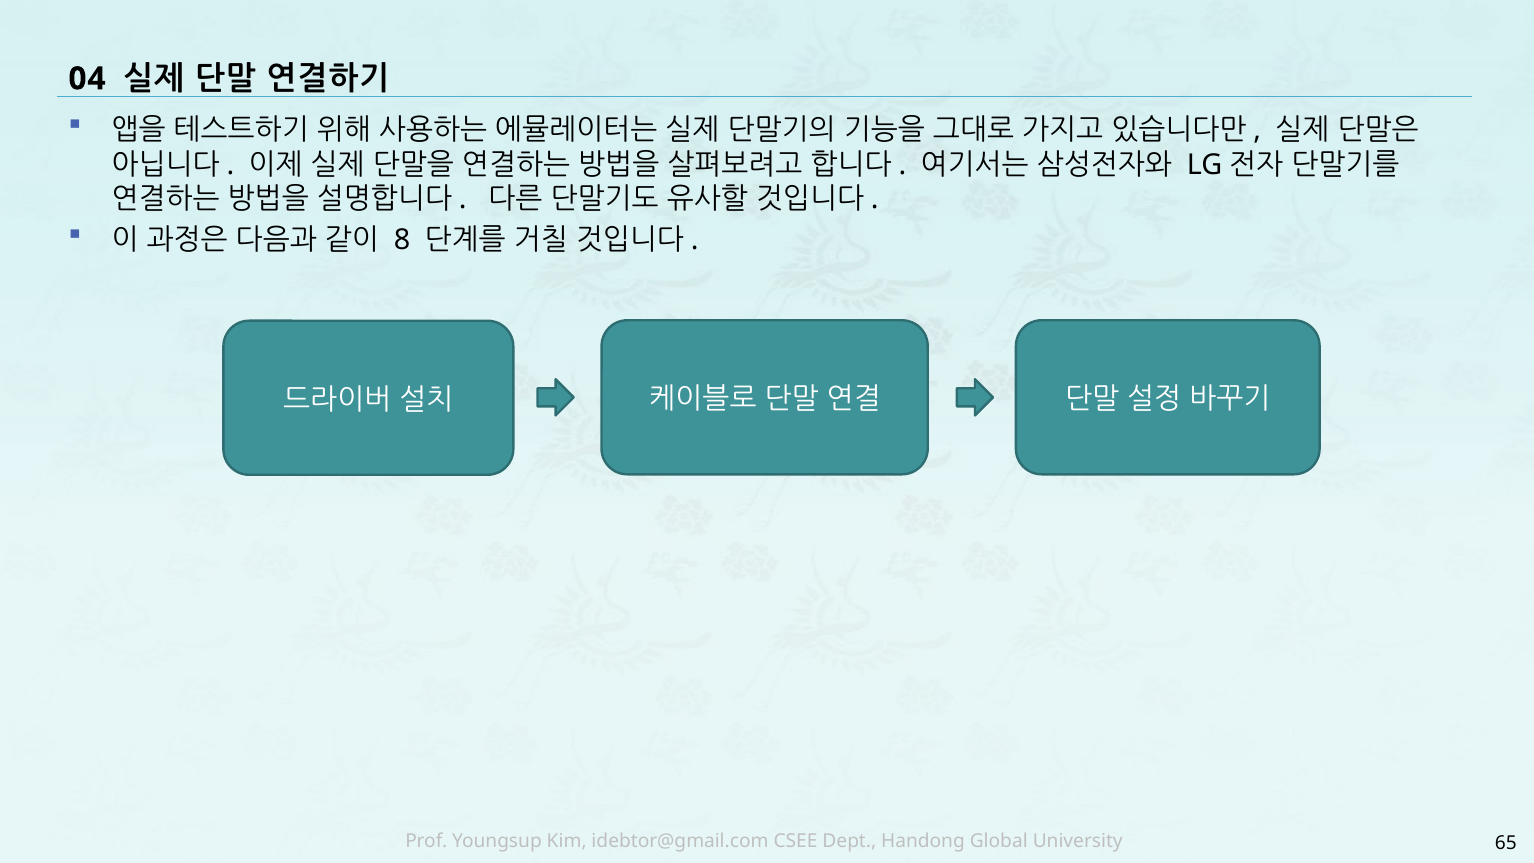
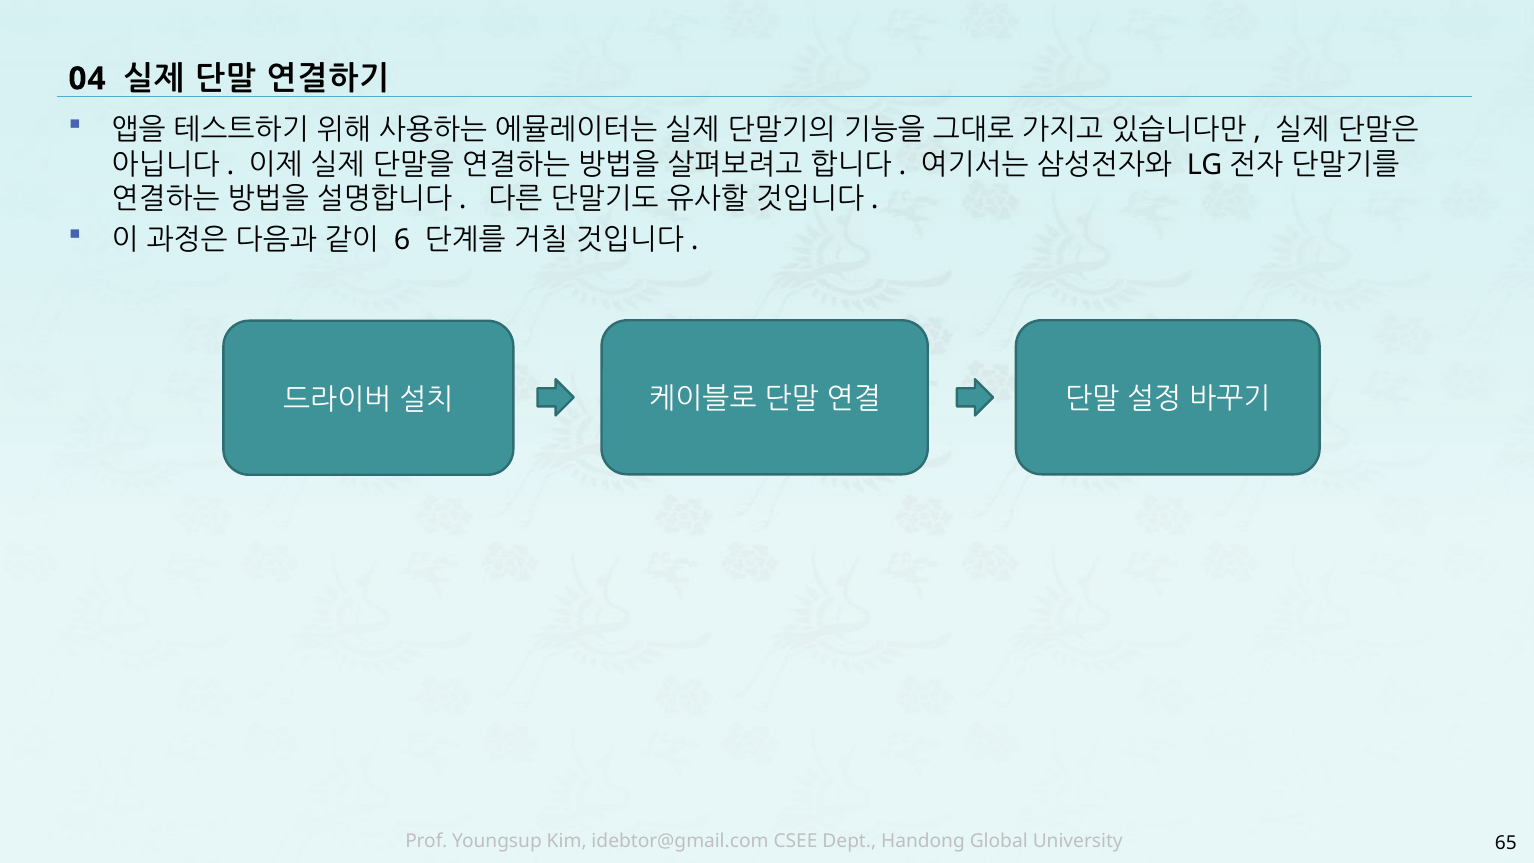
8: 8 -> 6 (402, 239)
